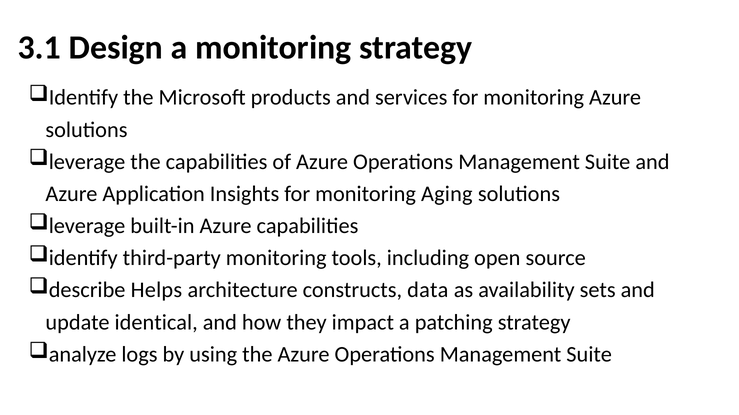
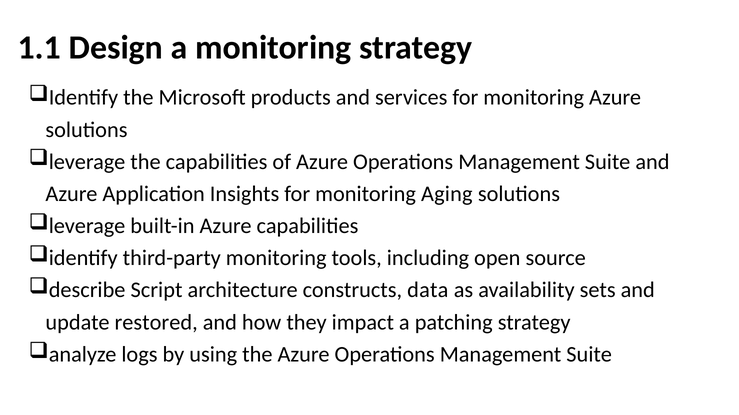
3.1: 3.1 -> 1.1 (39, 48)
Helps: Helps -> Script (157, 291)
identical: identical -> restored (156, 323)
